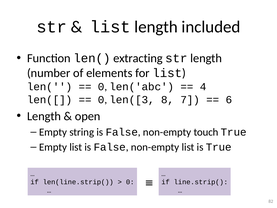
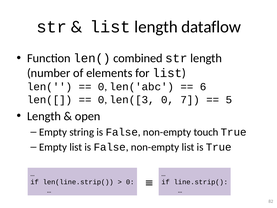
included: included -> dataflow (211, 27)
extracting: extracting -> combined (138, 58)
4: 4 -> 6 (203, 87)
len([3 8: 8 -> 0 (168, 100)
6: 6 -> 5 (229, 100)
